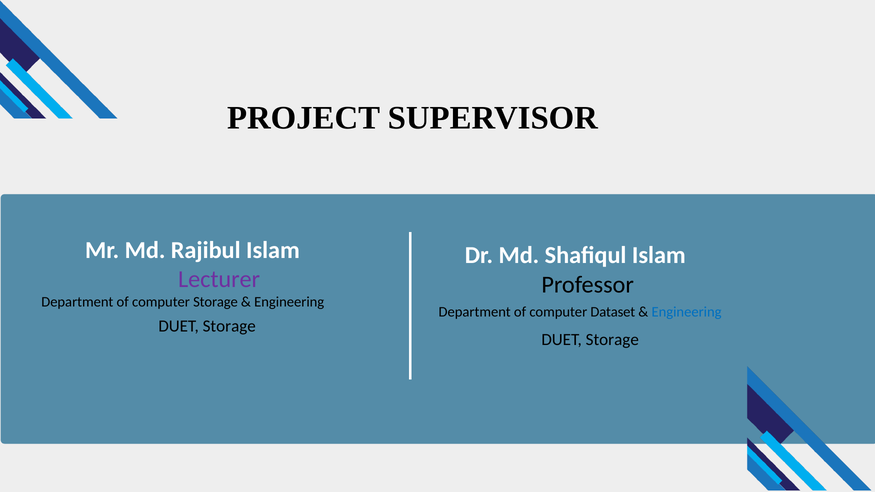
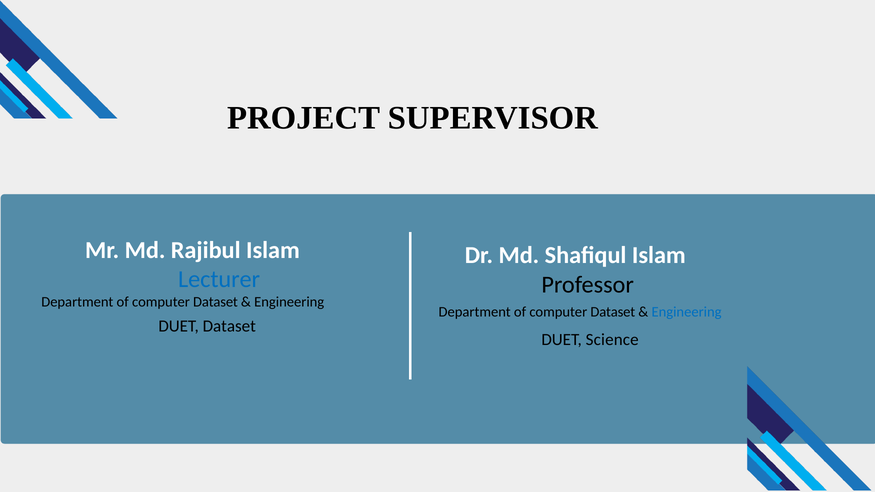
Lecturer colour: purple -> blue (219, 279)
Storage: Storage -> Dataset (215, 302)
Storage: Storage -> Dataset (229, 326)
Storage: Storage -> Science (612, 340)
